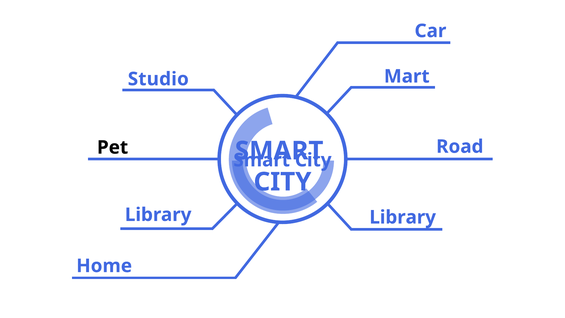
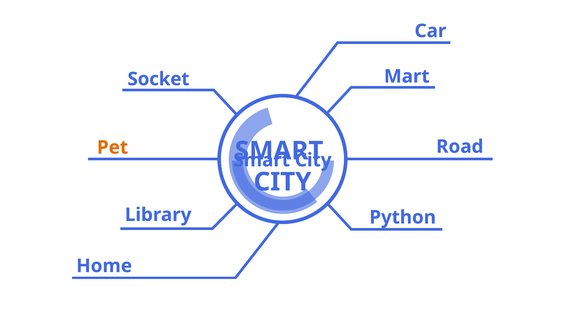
Studio: Studio -> Socket (158, 79)
Pet colour: black -> orange (113, 147)
Library Library: Library -> Python (403, 217)
